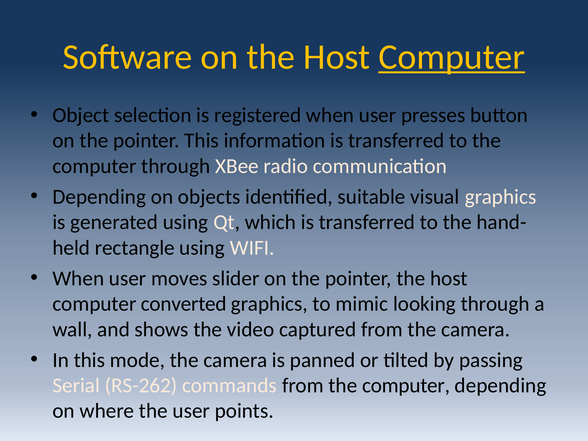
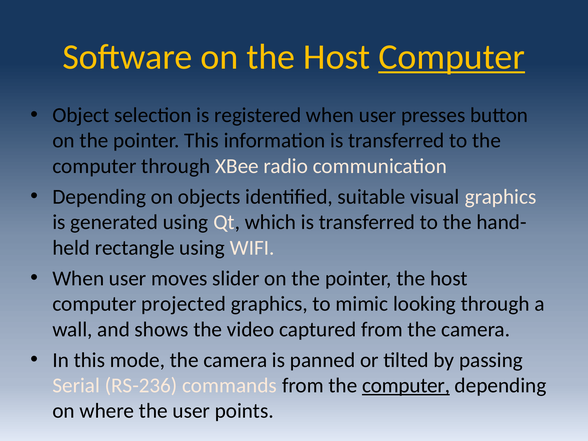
converted: converted -> projected (184, 304)
RS-262: RS-262 -> RS-236 (141, 385)
computer underline: none -> present (406, 385)
